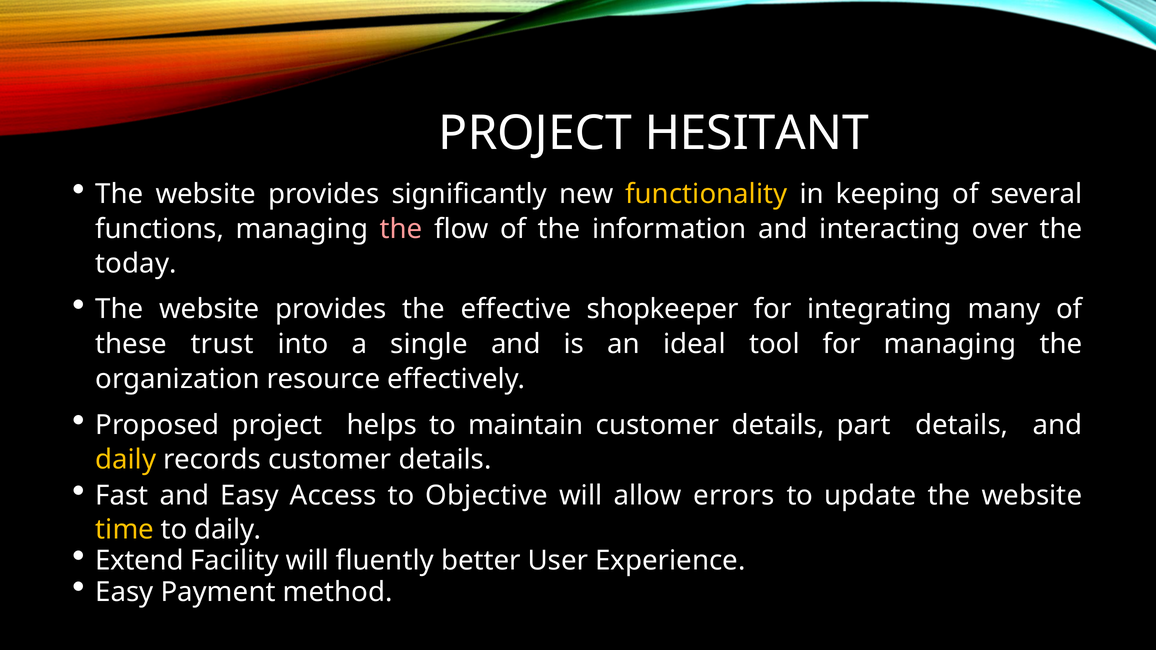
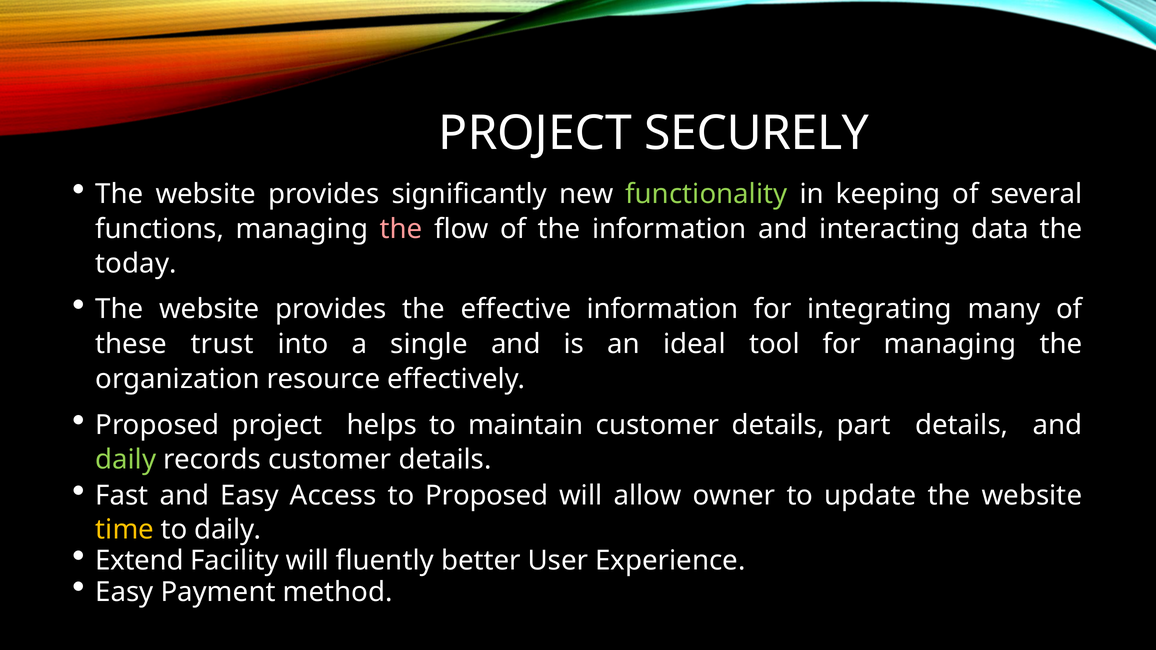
HESITANT: HESITANT -> SECURELY (757, 133)
functionality colour: yellow -> light green (706, 194)
over: over -> data (1000, 229)
effective shopkeeper: shopkeeper -> information (663, 309)
daily colour: yellow -> light green (126, 460)
to Objective: Objective -> Proposed (487, 496)
errors: errors -> owner (734, 496)
